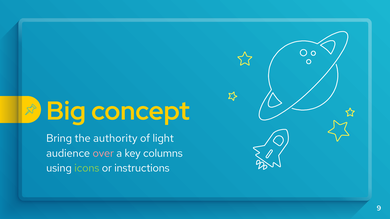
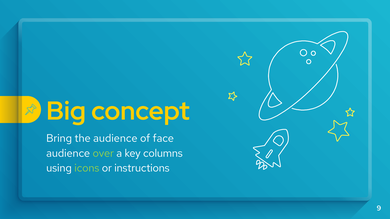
the authority: authority -> audience (115, 139)
light: light -> face (163, 139)
over colour: pink -> light green (103, 153)
